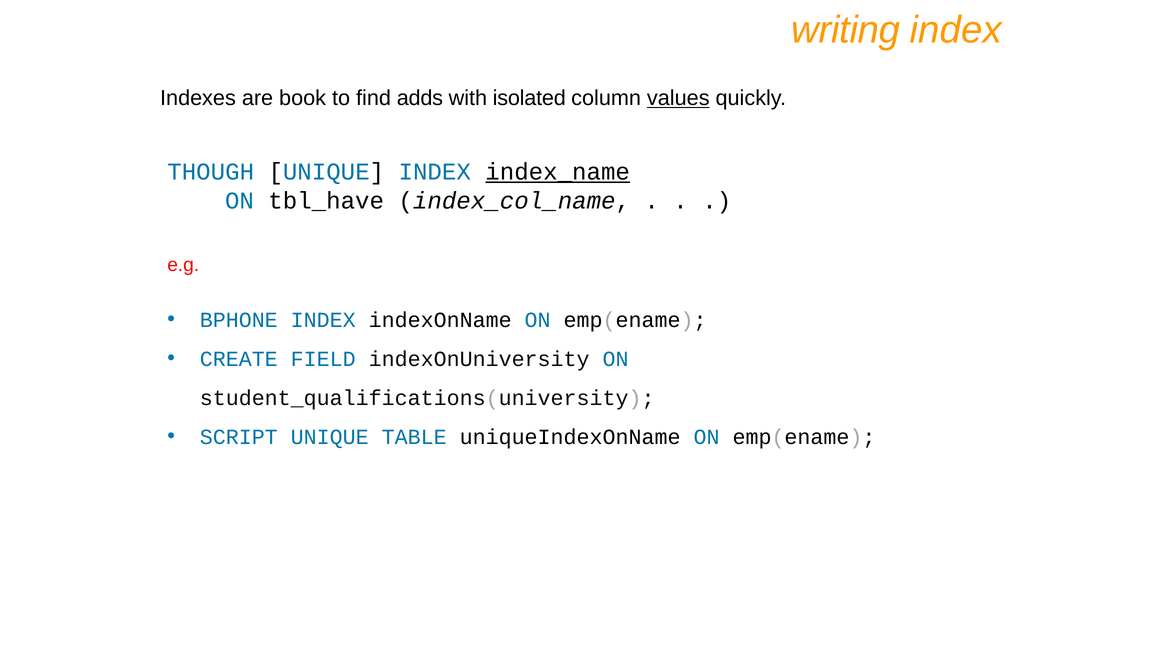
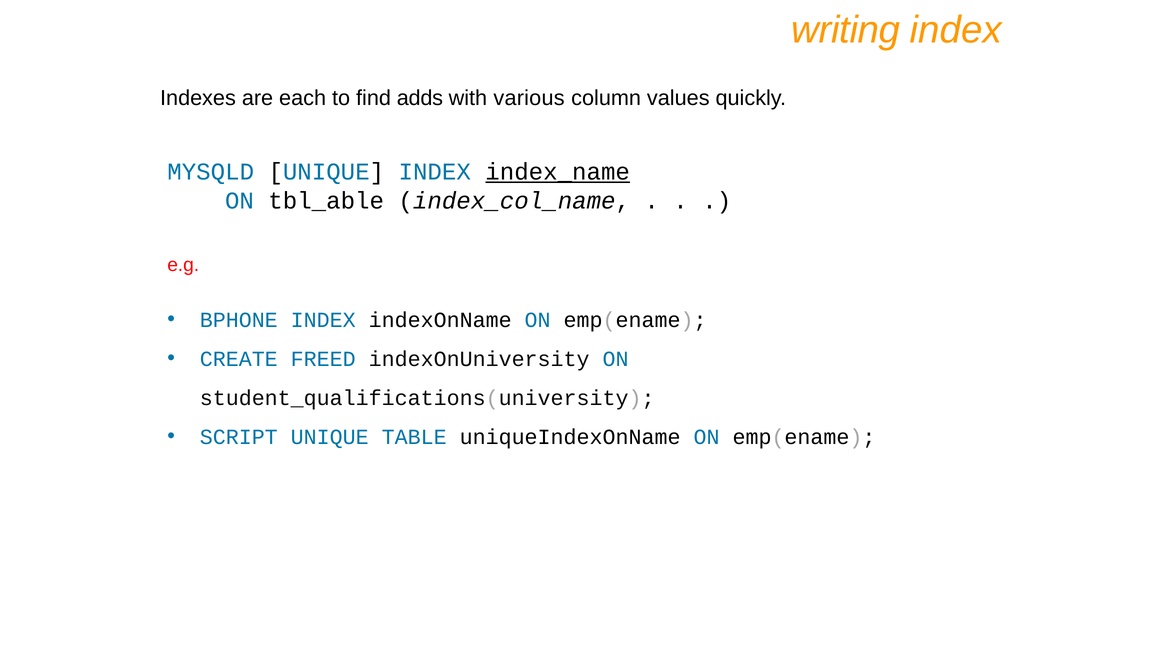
book: book -> each (303, 98)
isolated: isolated -> various (529, 98)
values underline: present -> none (678, 98)
THOUGH: THOUGH -> MYSQLD (211, 172)
tbl_have: tbl_have -> tbl_able (326, 201)
FIELD: FIELD -> FREED (323, 359)
